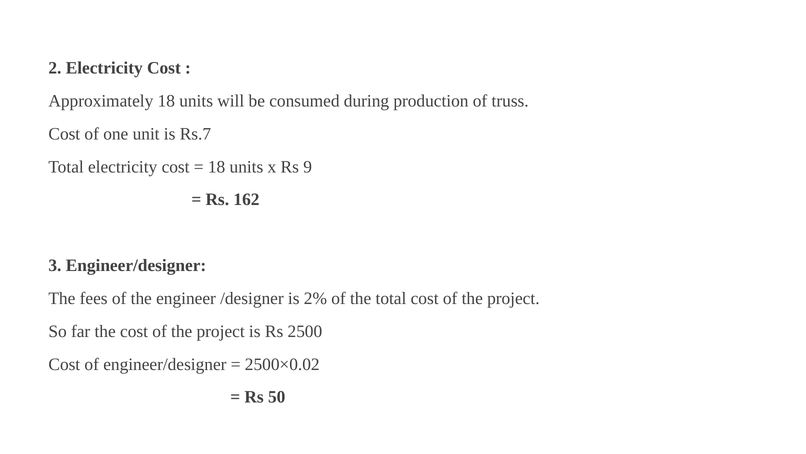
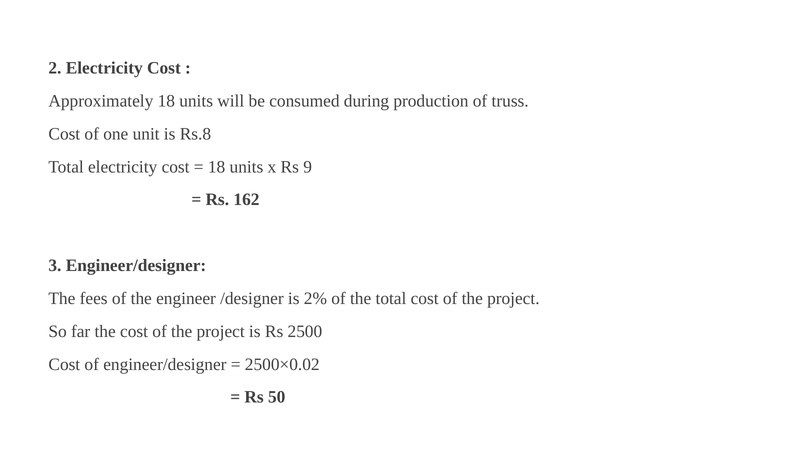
Rs.7: Rs.7 -> Rs.8 (195, 134)
